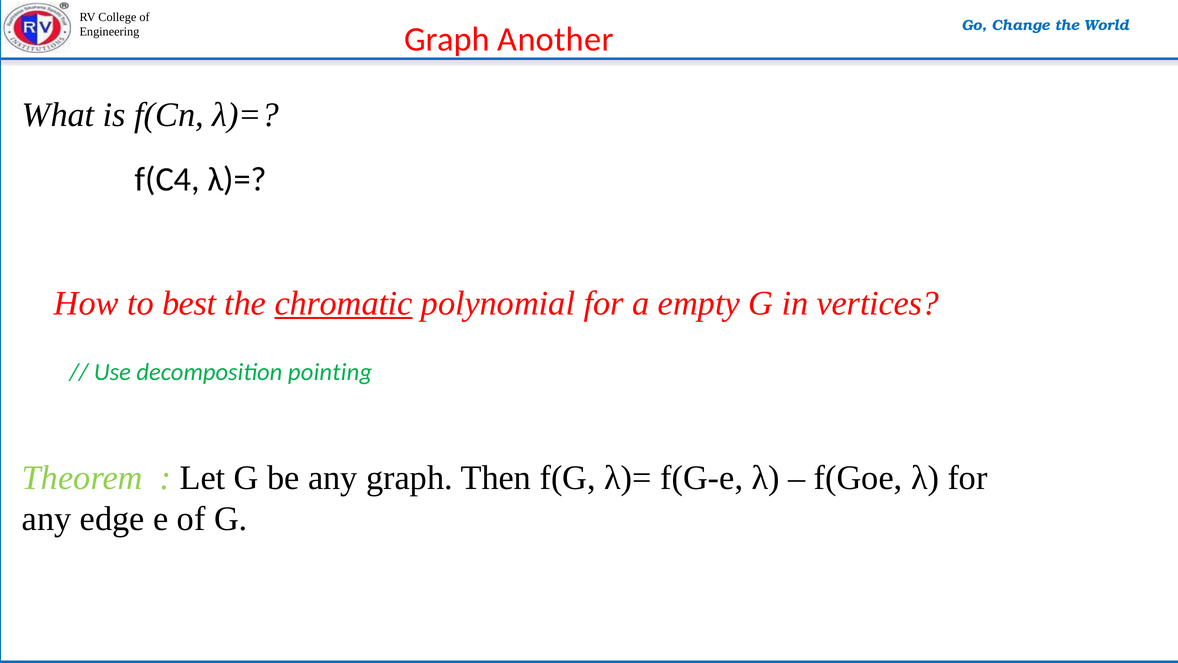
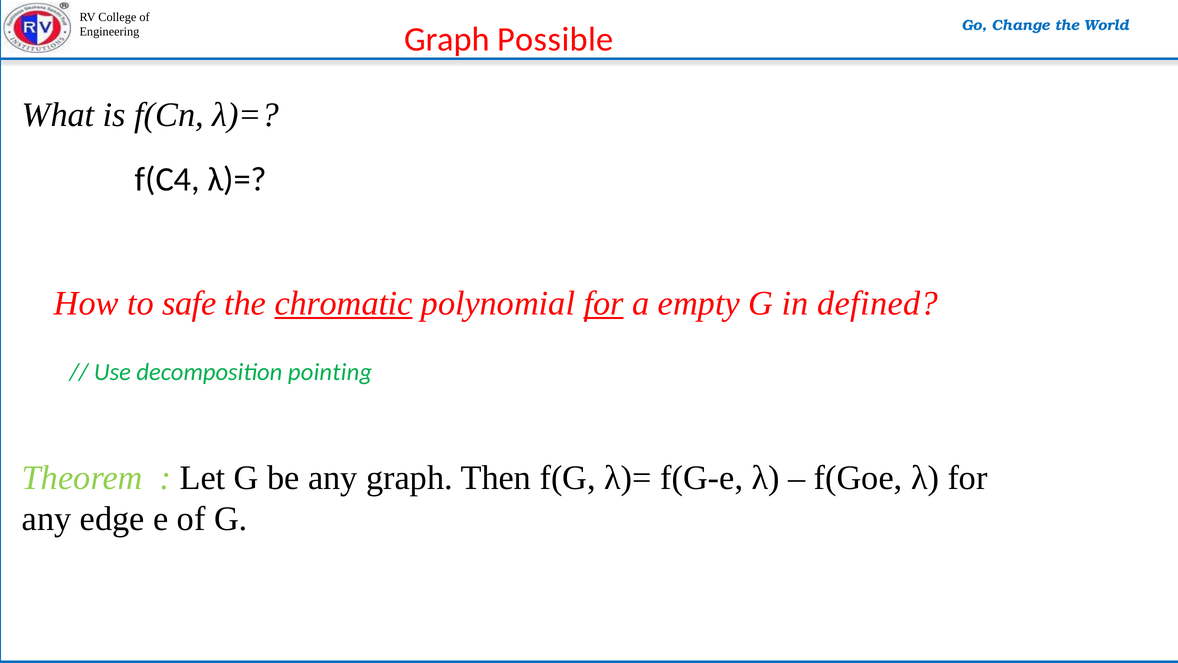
Another: Another -> Possible (555, 39)
best: best -> safe (189, 303)
for underline: none -> present (604, 303)
vertices: vertices -> defined (878, 303)
